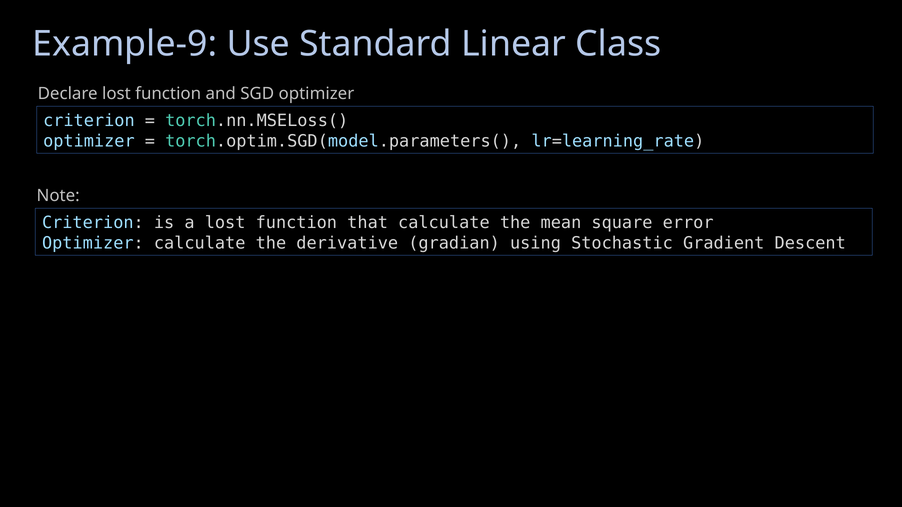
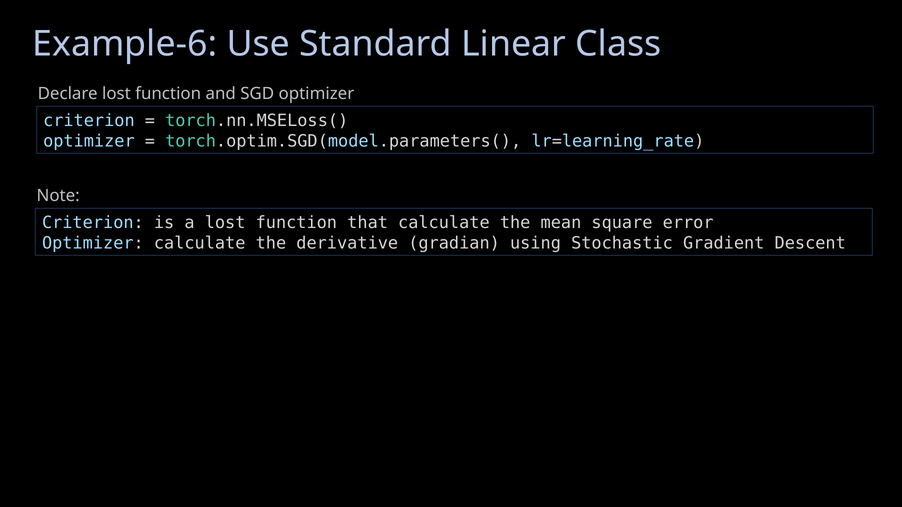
Example-9: Example-9 -> Example-6 (125, 44)
